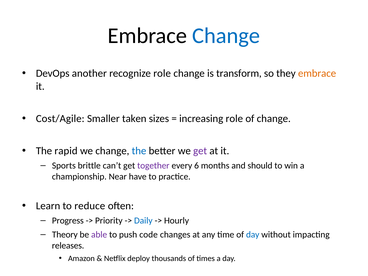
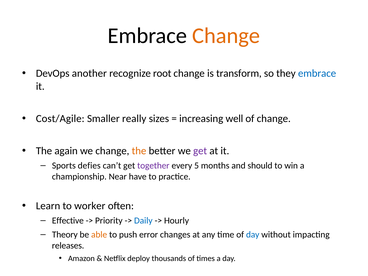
Change colour: blue -> orange (226, 36)
recognize role: role -> root (162, 73)
embrace colour: orange -> blue (317, 73)
taken: taken -> really (134, 119)
increasing role: role -> well (234, 119)
rapid: rapid -> again (66, 151)
the colour: blue -> orange (139, 151)
brittle: brittle -> defies (89, 166)
6: 6 -> 5 (197, 166)
reduce: reduce -> worker (90, 206)
Progress: Progress -> Effective (68, 221)
able colour: purple -> orange (99, 235)
code: code -> error (149, 235)
